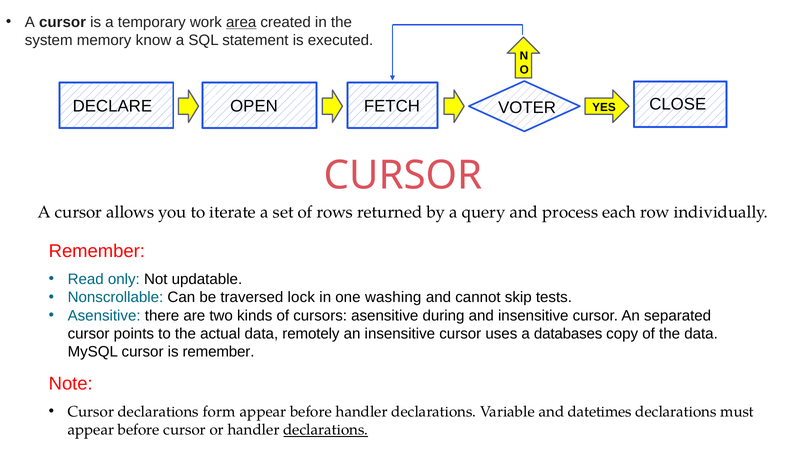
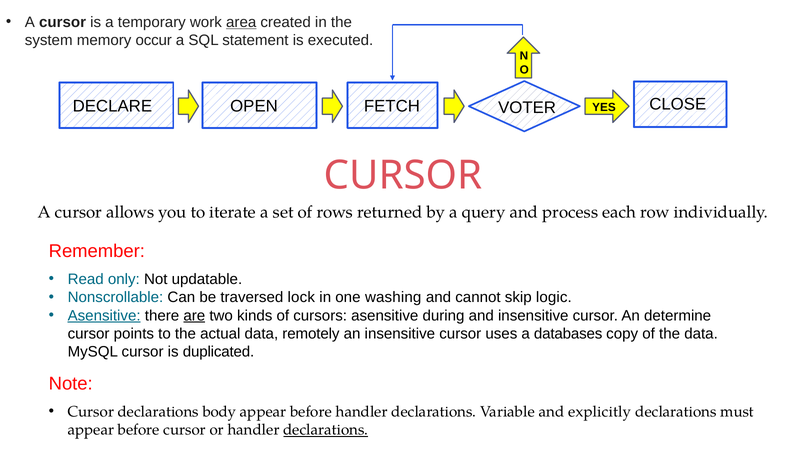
know: know -> occur (154, 40)
tests: tests -> logic (554, 298)
Asensitive underline: none -> present (104, 316)
are underline: none -> present (194, 316)
separated: separated -> determine (678, 316)
is remember: remember -> duplicated (219, 352)
form: form -> body (219, 412)
datetimes: datetimes -> explicitly (600, 412)
